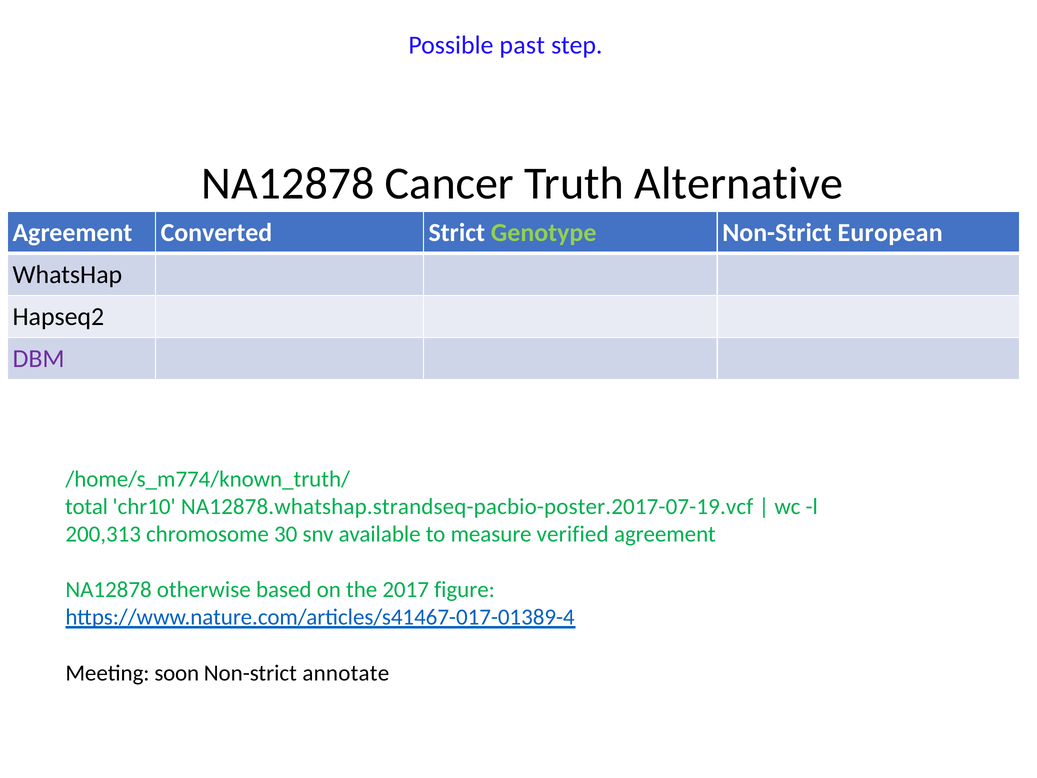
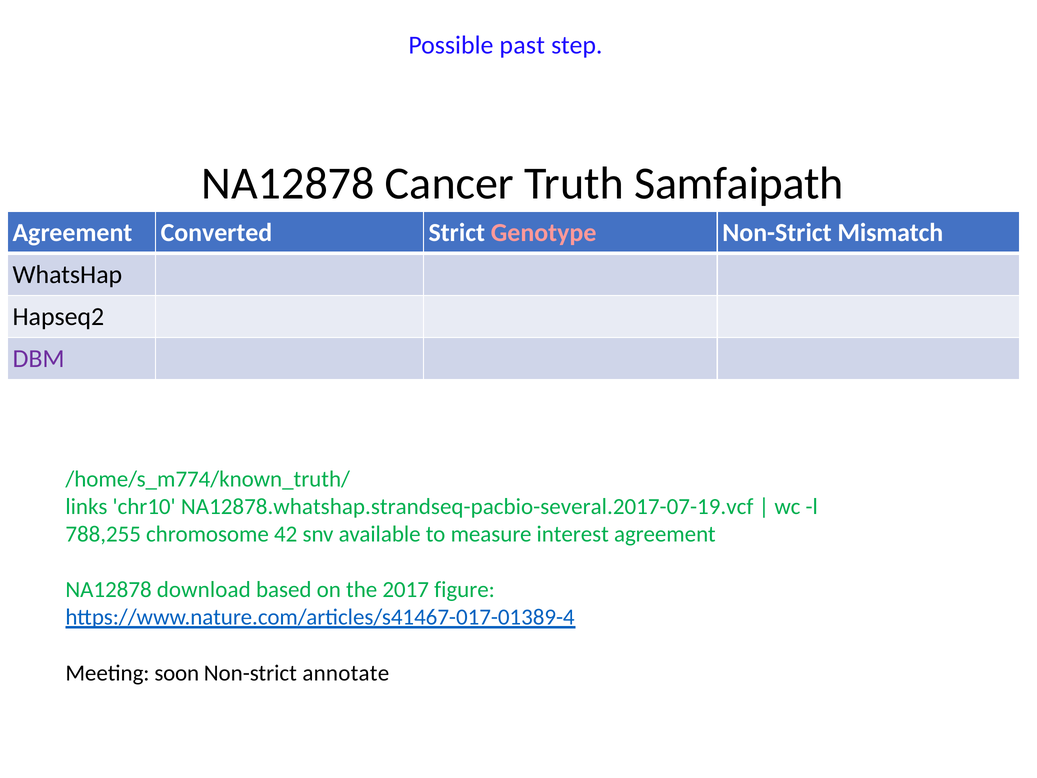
Alternative: Alternative -> Samfaipath (739, 183)
Genotype colour: light green -> pink (544, 233)
European: European -> Mismatch (890, 233)
total: total -> links (86, 506)
NA12878.whatshap.strandseq-pacbio-poster.2017-07-19.vcf: NA12878.whatshap.strandseq-pacbio-poster.2017-07-19.vcf -> NA12878.whatshap.strandseq-pacbio-several.2017-07-19.vcf (467, 506)
200,313: 200,313 -> 788,255 (103, 534)
30: 30 -> 42 (286, 534)
verified: verified -> interest (573, 534)
otherwise: otherwise -> download (204, 589)
